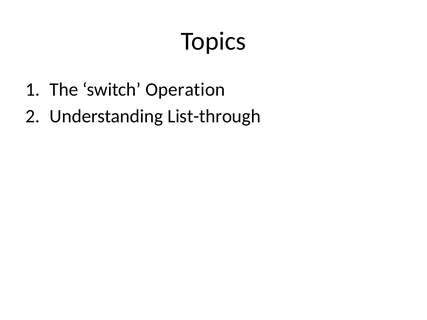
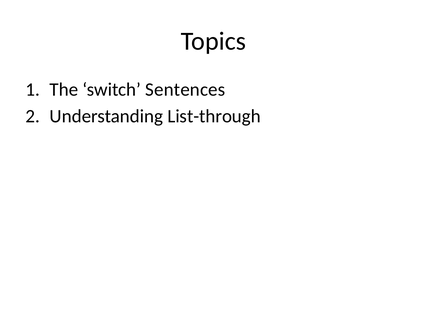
Operation: Operation -> Sentences (185, 90)
